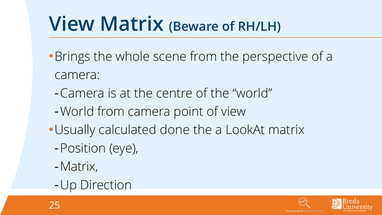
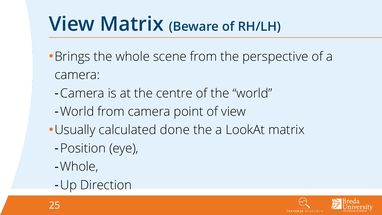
Matrix: Matrix -> Whole (79, 167)
